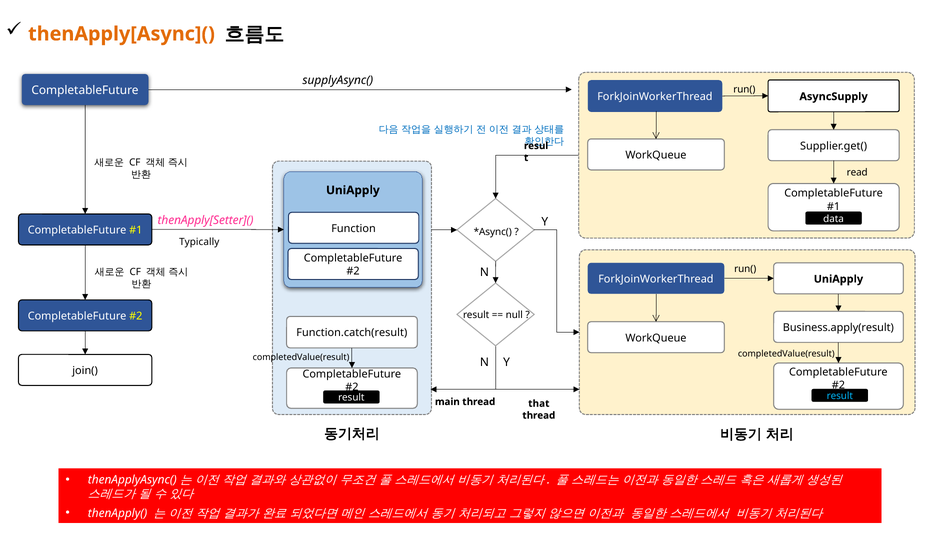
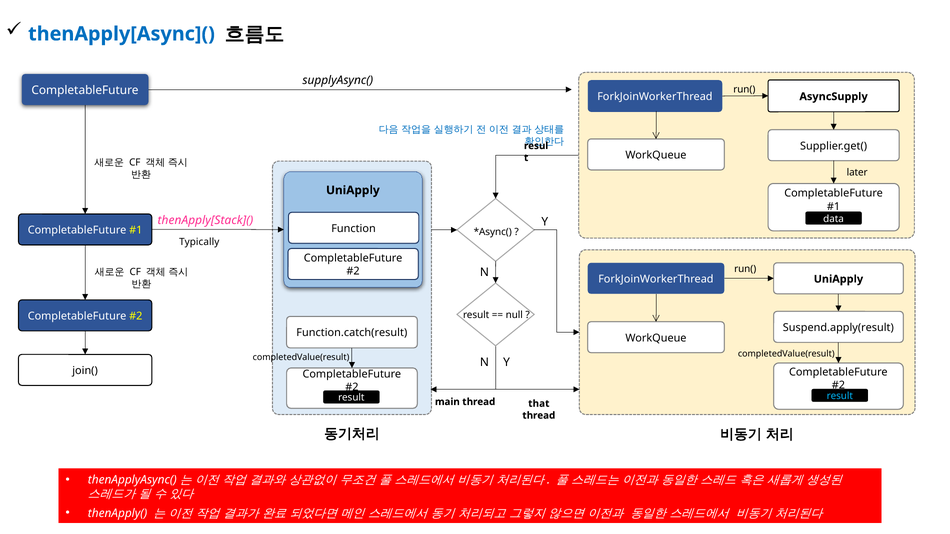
thenApply[Async]( colour: orange -> blue (122, 34)
read: read -> later (857, 173)
thenApply[Setter](: thenApply[Setter]( -> thenApply[Stack]( (205, 220)
Business.apply(result: Business.apply(result -> Suspend.apply(result (838, 328)
